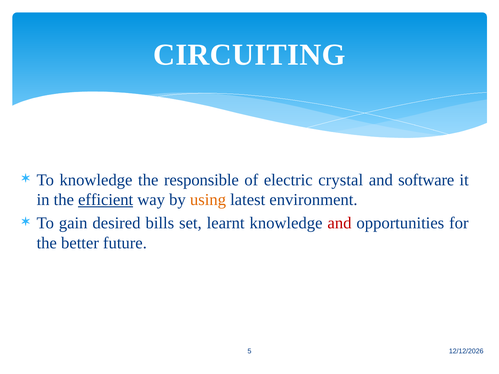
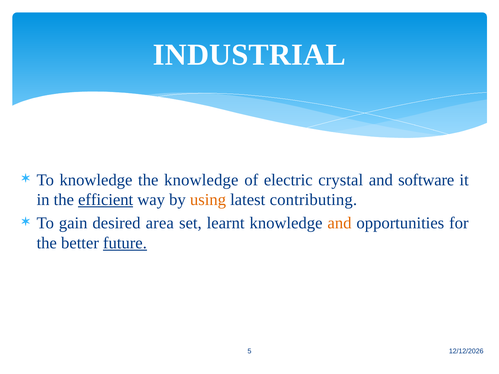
CIRCUITING: CIRCUITING -> INDUSTRIAL (249, 55)
the responsible: responsible -> knowledge (201, 180)
environment: environment -> contributing (313, 200)
bills: bills -> area (160, 223)
and colour: red -> orange (339, 223)
future underline: none -> present (125, 243)
